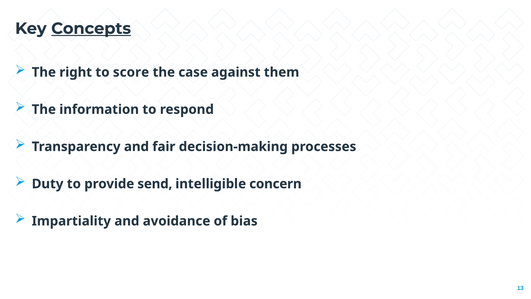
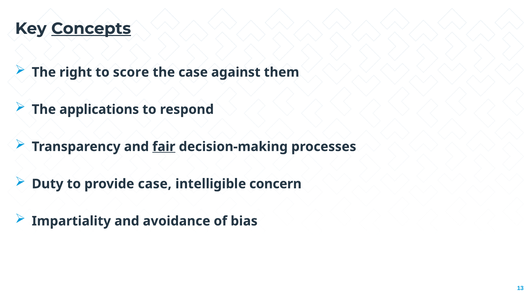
information: information -> applications (99, 109)
fair underline: none -> present (164, 147)
provide send: send -> case (155, 184)
